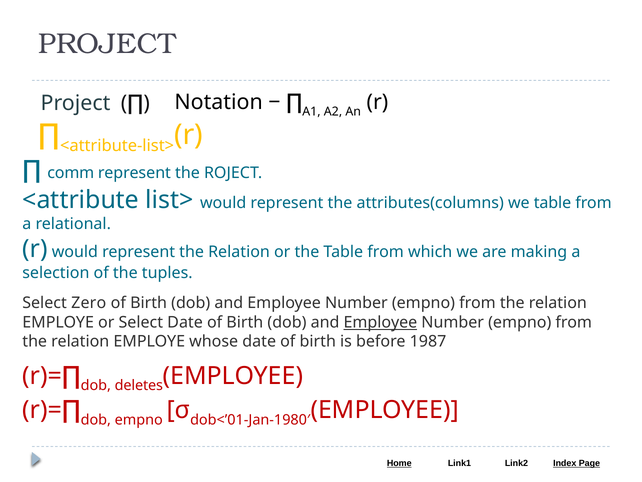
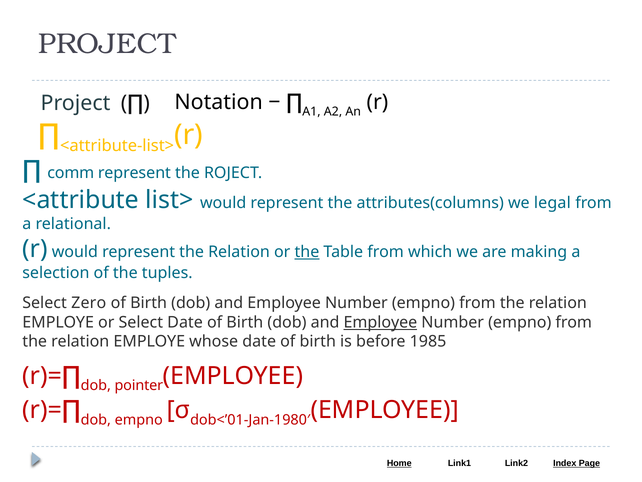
we table: table -> legal (552, 203)
the underline: none -> present (307, 252)
1987: 1987 -> 1985 (428, 341)
deletes: deletes -> pointer (139, 385)
